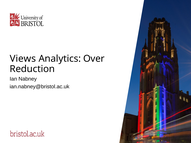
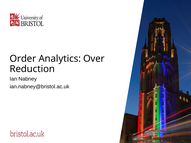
Views: Views -> Order (23, 59)
